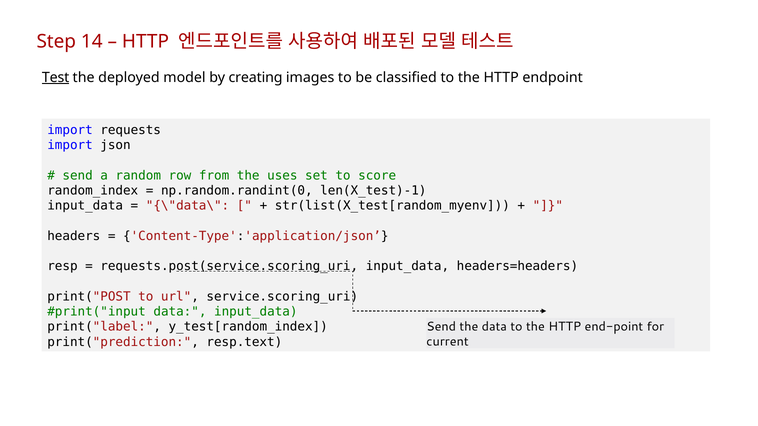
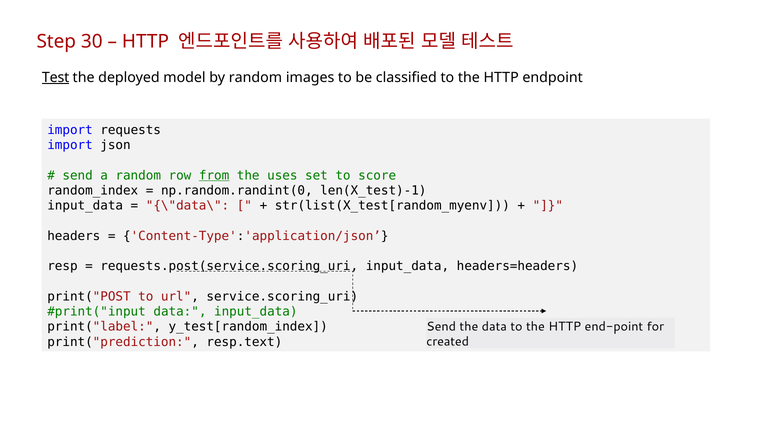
14: 14 -> 30 (92, 41)
by creating: creating -> random (255, 77)
from underline: none -> present (214, 176)
current: current -> created (448, 342)
